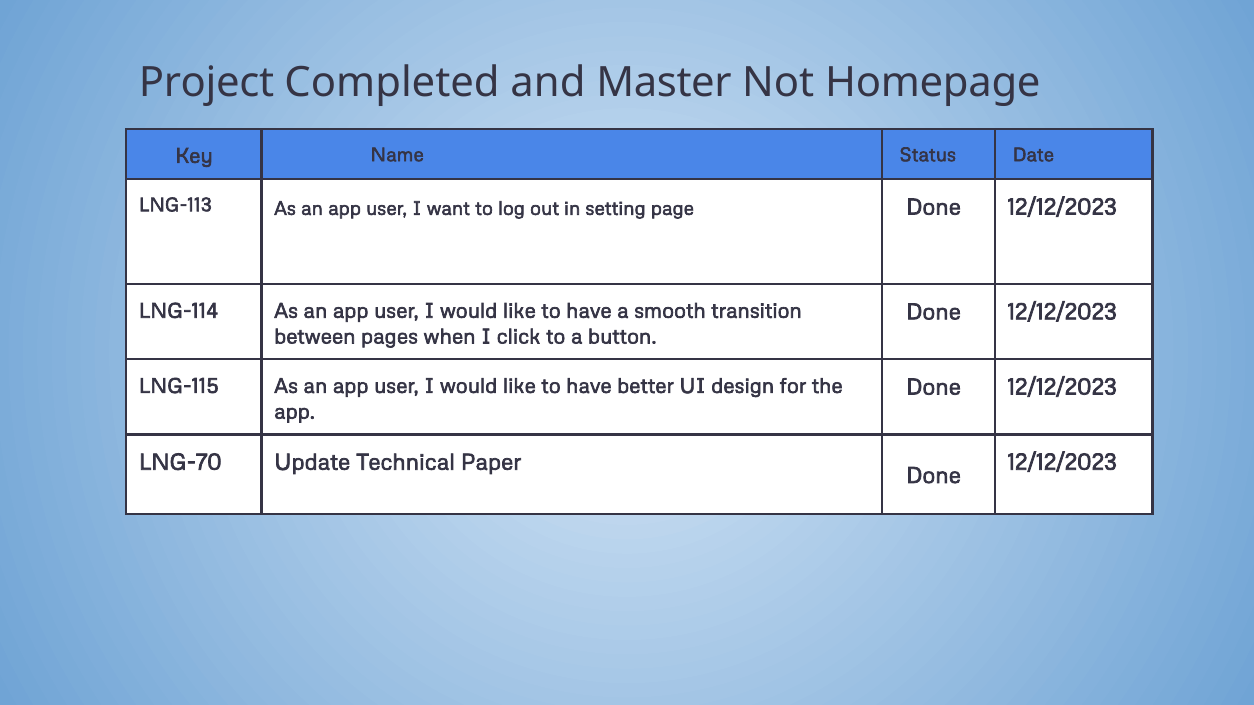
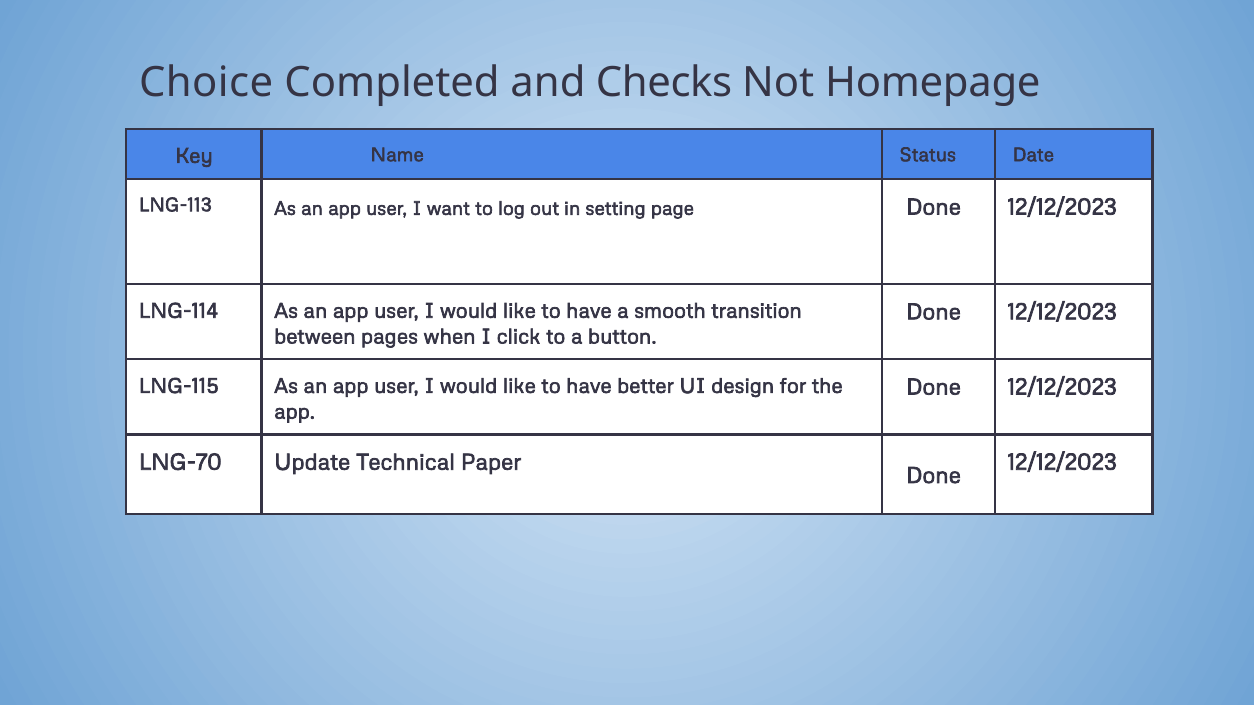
Project: Project -> Choice (206, 83)
Master: Master -> Checks (664, 83)
